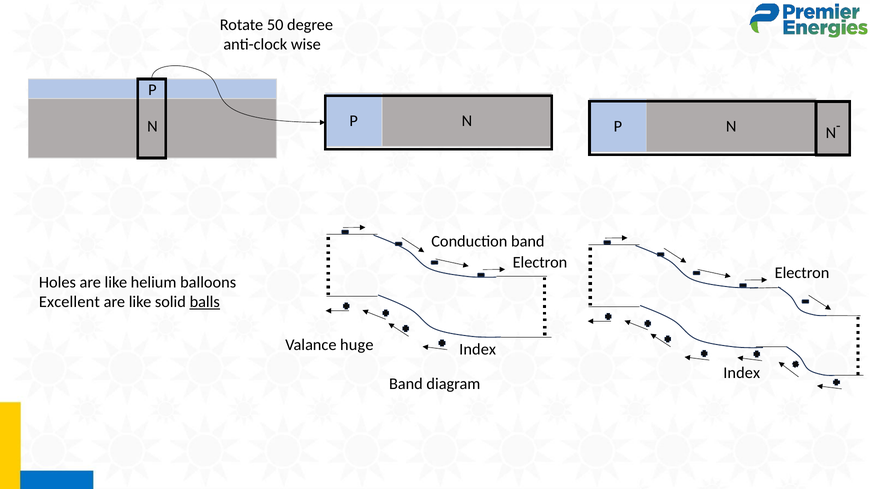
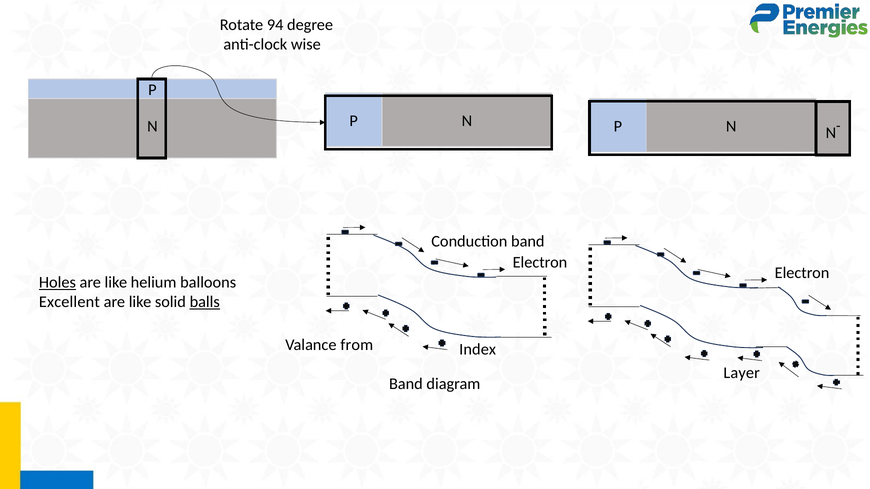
50: 50 -> 94 (275, 25)
Holes underline: none -> present (57, 283)
huge: huge -> from (357, 345)
Index: Index -> Layer (742, 373)
